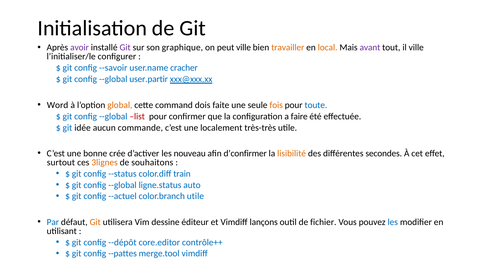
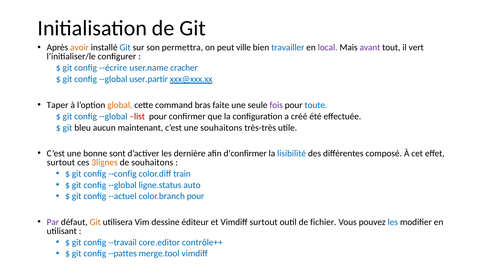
avoir colour: purple -> orange (80, 48)
Git colour: purple -> blue (125, 48)
graphique: graphique -> permettra (182, 48)
travailler colour: orange -> blue (288, 48)
local colour: orange -> purple (328, 48)
il ville: ville -> vert (416, 48)
--savoir: --savoir -> --écrire (113, 68)
Word: Word -> Taper (58, 105)
dois: dois -> bras (203, 105)
fois colour: orange -> purple (276, 105)
faire: faire -> créé (299, 116)
idée: idée -> bleu (83, 128)
commande: commande -> maintenant (140, 128)
une localement: localement -> souhaitons (221, 128)
crée: crée -> sont (117, 153)
nouveau: nouveau -> dernière (190, 153)
lisibilité colour: orange -> blue (292, 153)
secondes: secondes -> composé (384, 153)
--status: --status -> --config (122, 174)
color.branch utile: utile -> pour (196, 196)
Par colour: blue -> purple (53, 222)
Vimdiff lançons: lançons -> surtout (264, 222)
--dépôt: --dépôt -> --travail (122, 242)
